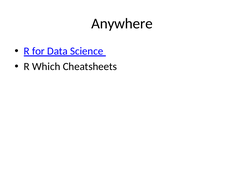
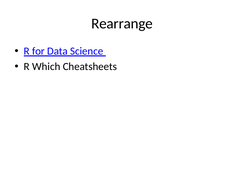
Anywhere: Anywhere -> Rearrange (122, 24)
